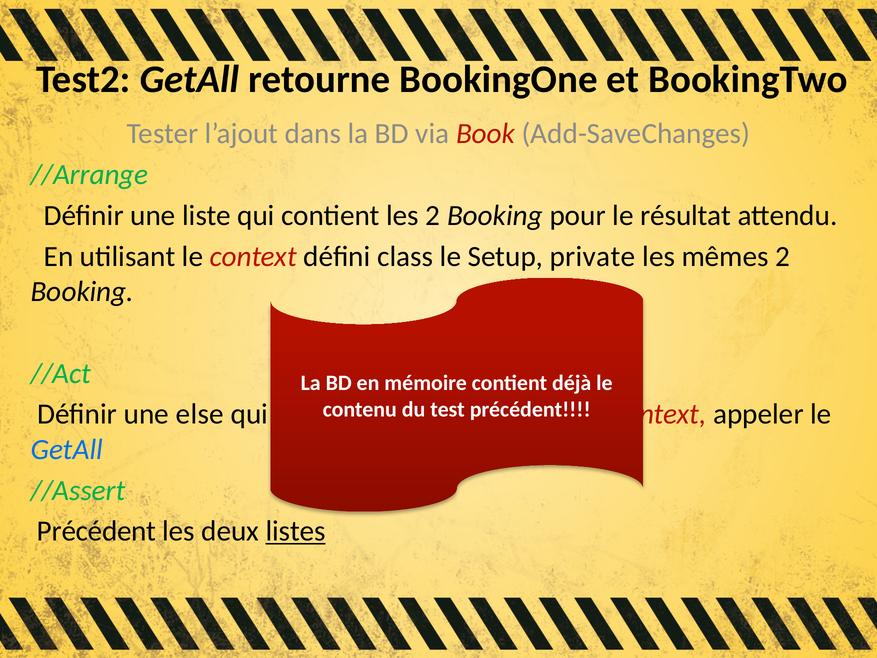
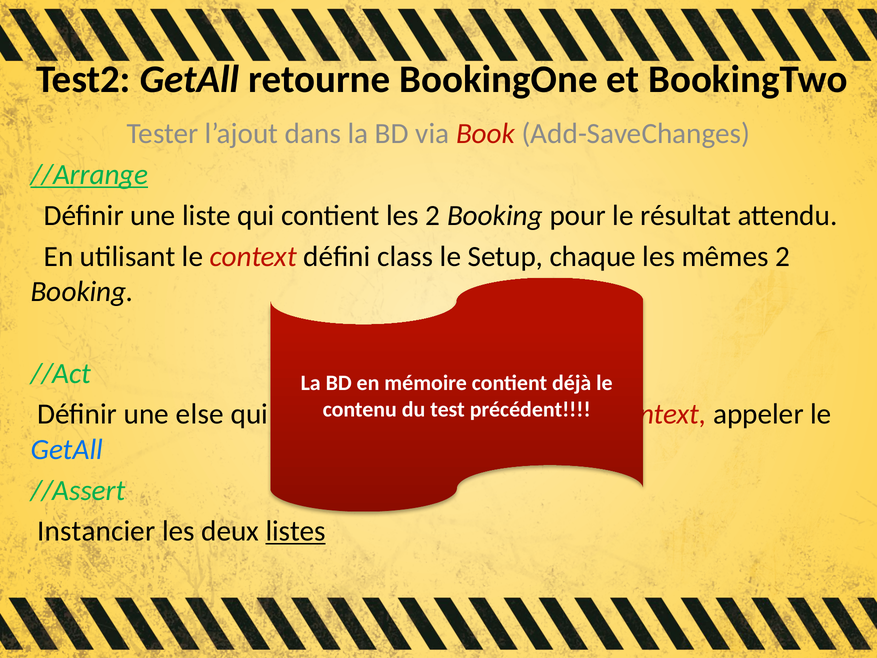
//Arrange underline: none -> present (90, 175)
private: private -> chaque (593, 256)
Précédent: Précédent -> Instancier (96, 531)
